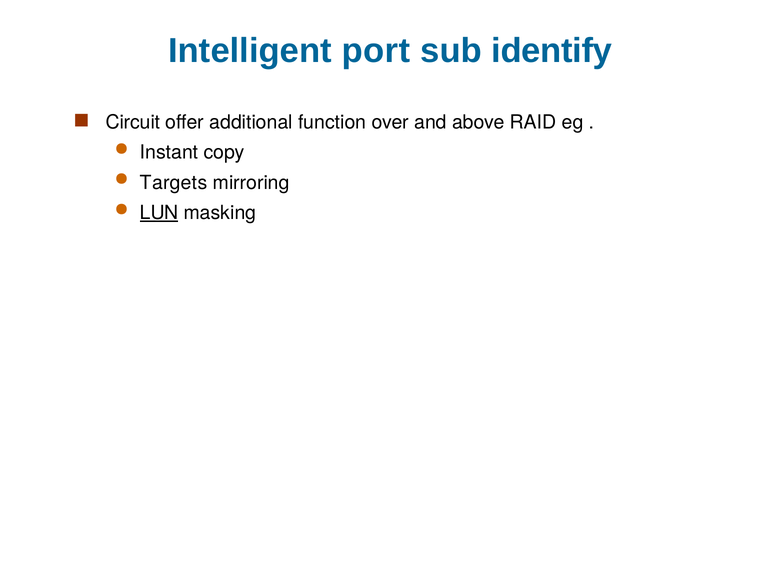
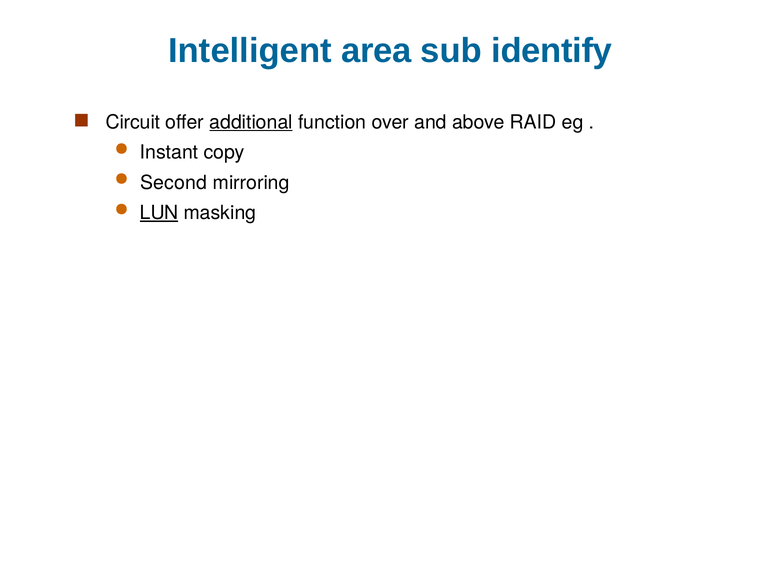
port: port -> area (376, 51)
additional underline: none -> present (251, 122)
Targets: Targets -> Second (174, 183)
